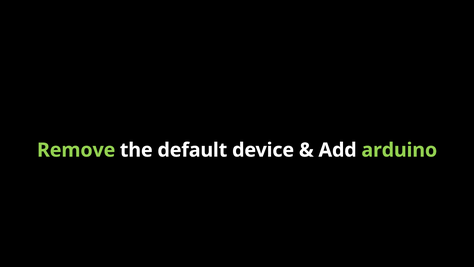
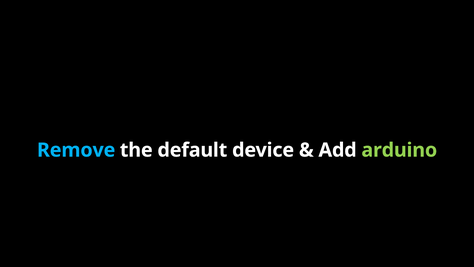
Remove colour: light green -> light blue (76, 150)
